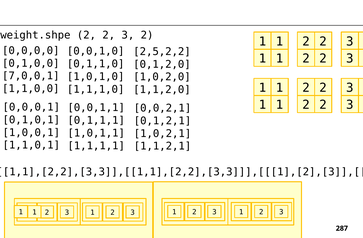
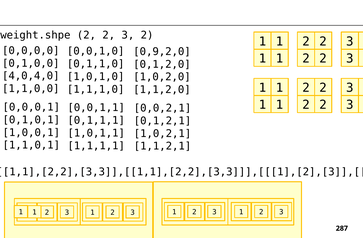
2,5,2,2: 2,5,2,2 -> 0,9,2,0 (162, 52)
7,0,0,1: 7,0,0,1 -> 4,0,4,0 (31, 76)
